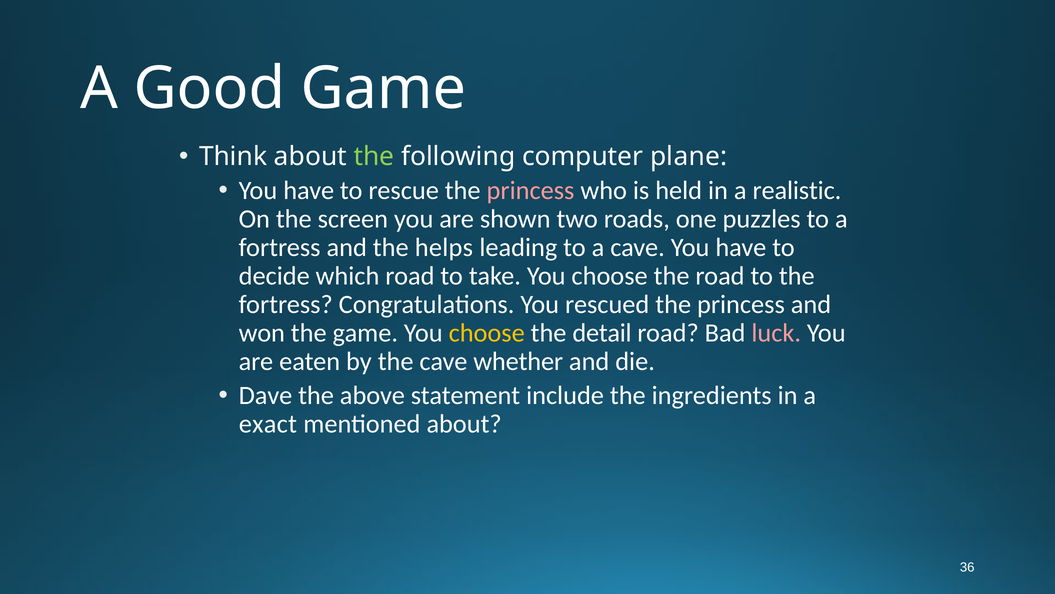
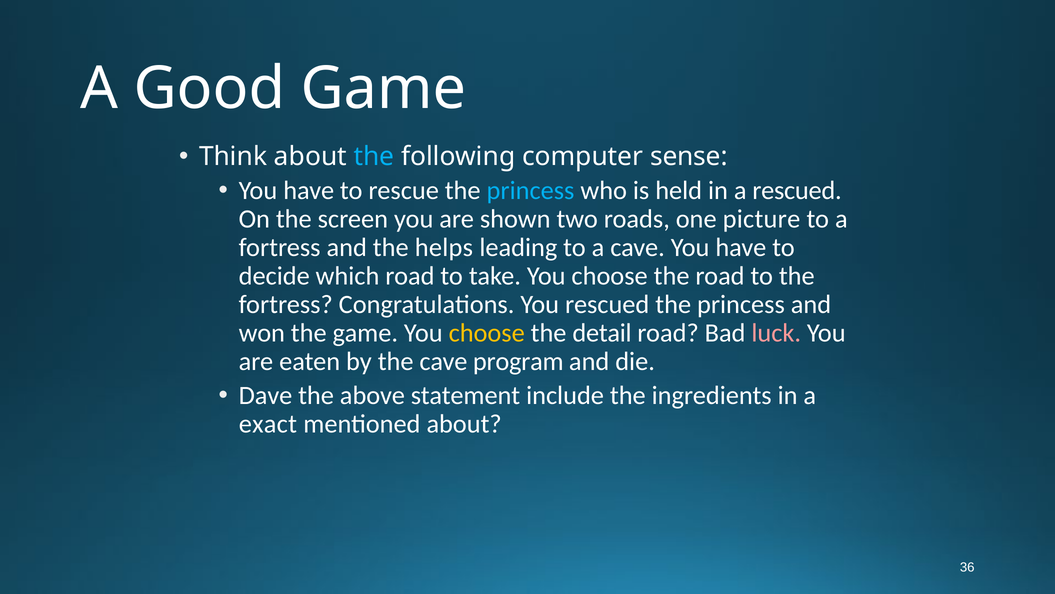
the colour: light green -> light blue (374, 157)
plane: plane -> sense (689, 157)
princess colour: pink -> light blue (530, 190)
a realistic: realistic -> rescued (797, 190)
puzzles: puzzles -> picture (761, 219)
whether: whether -> program (518, 361)
